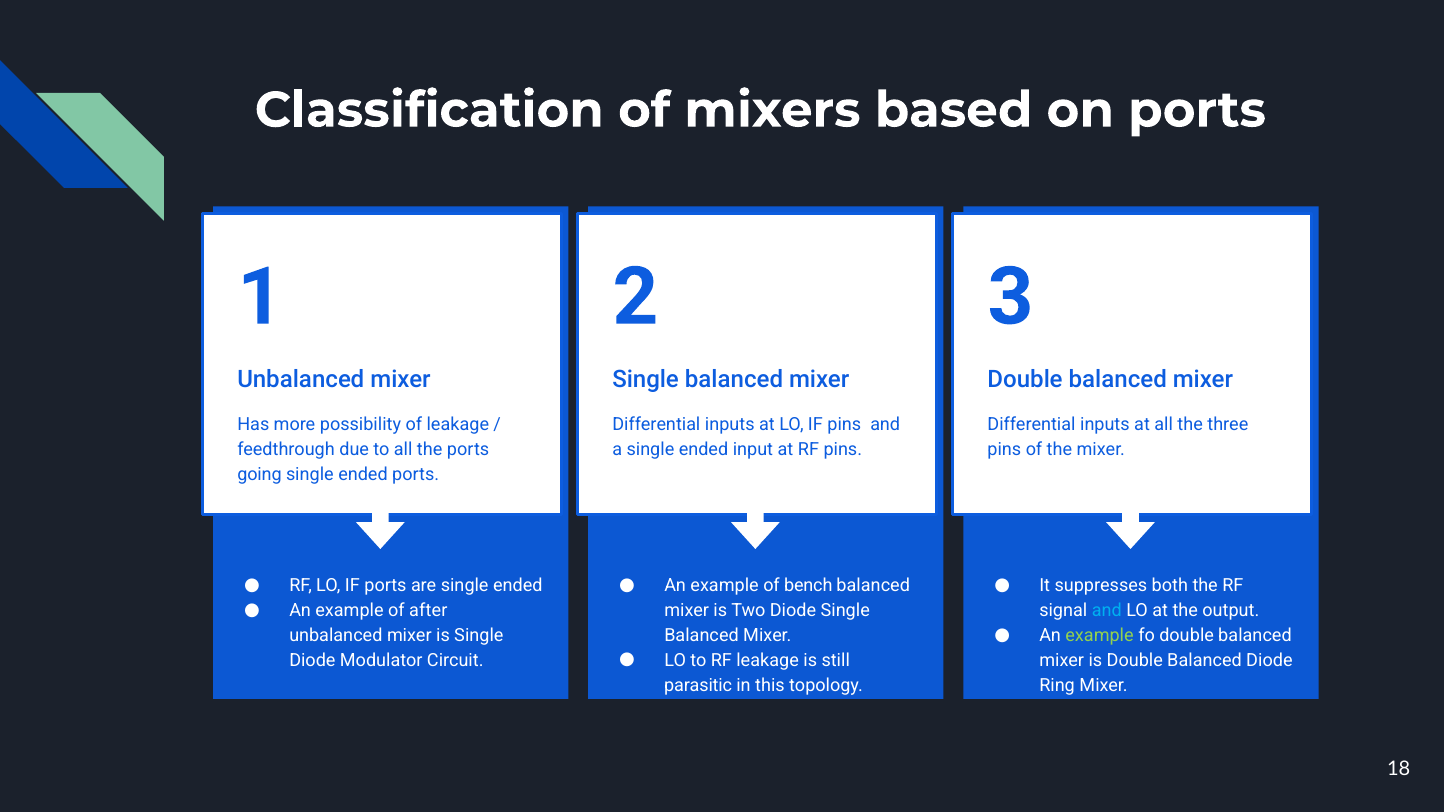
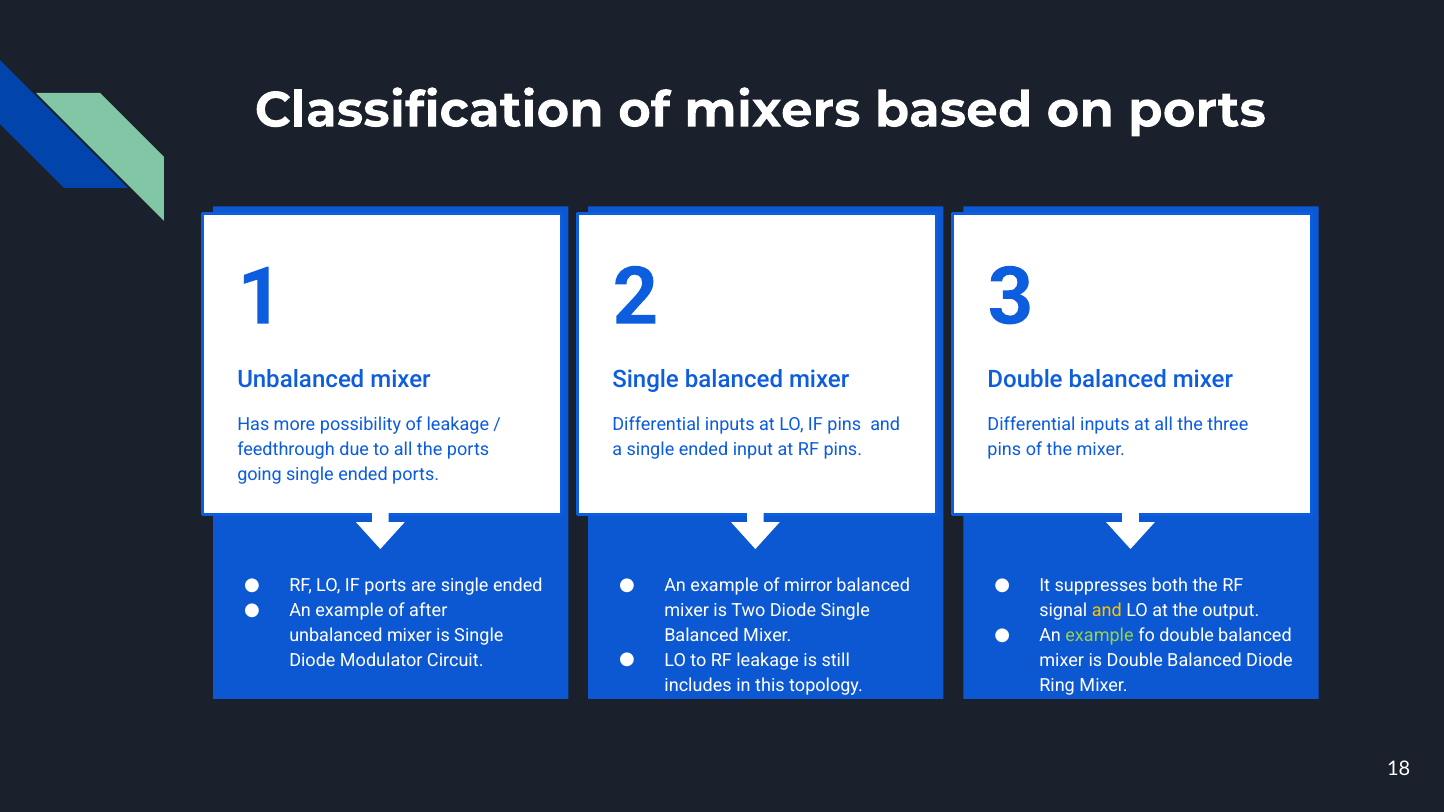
bench: bench -> mirror (808, 585)
and colour: light blue -> yellow (1107, 610)
parasitic: parasitic -> includes (698, 685)
